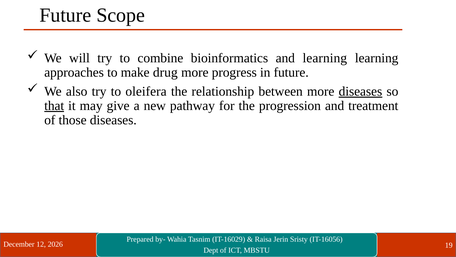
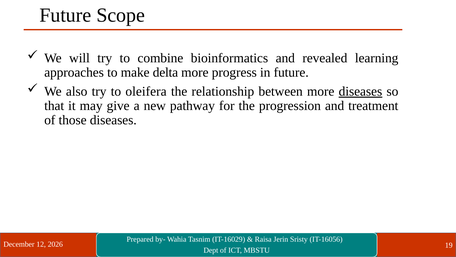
and learning: learning -> revealed (325, 58)
drug: drug -> delta (165, 72)
that underline: present -> none (54, 106)
